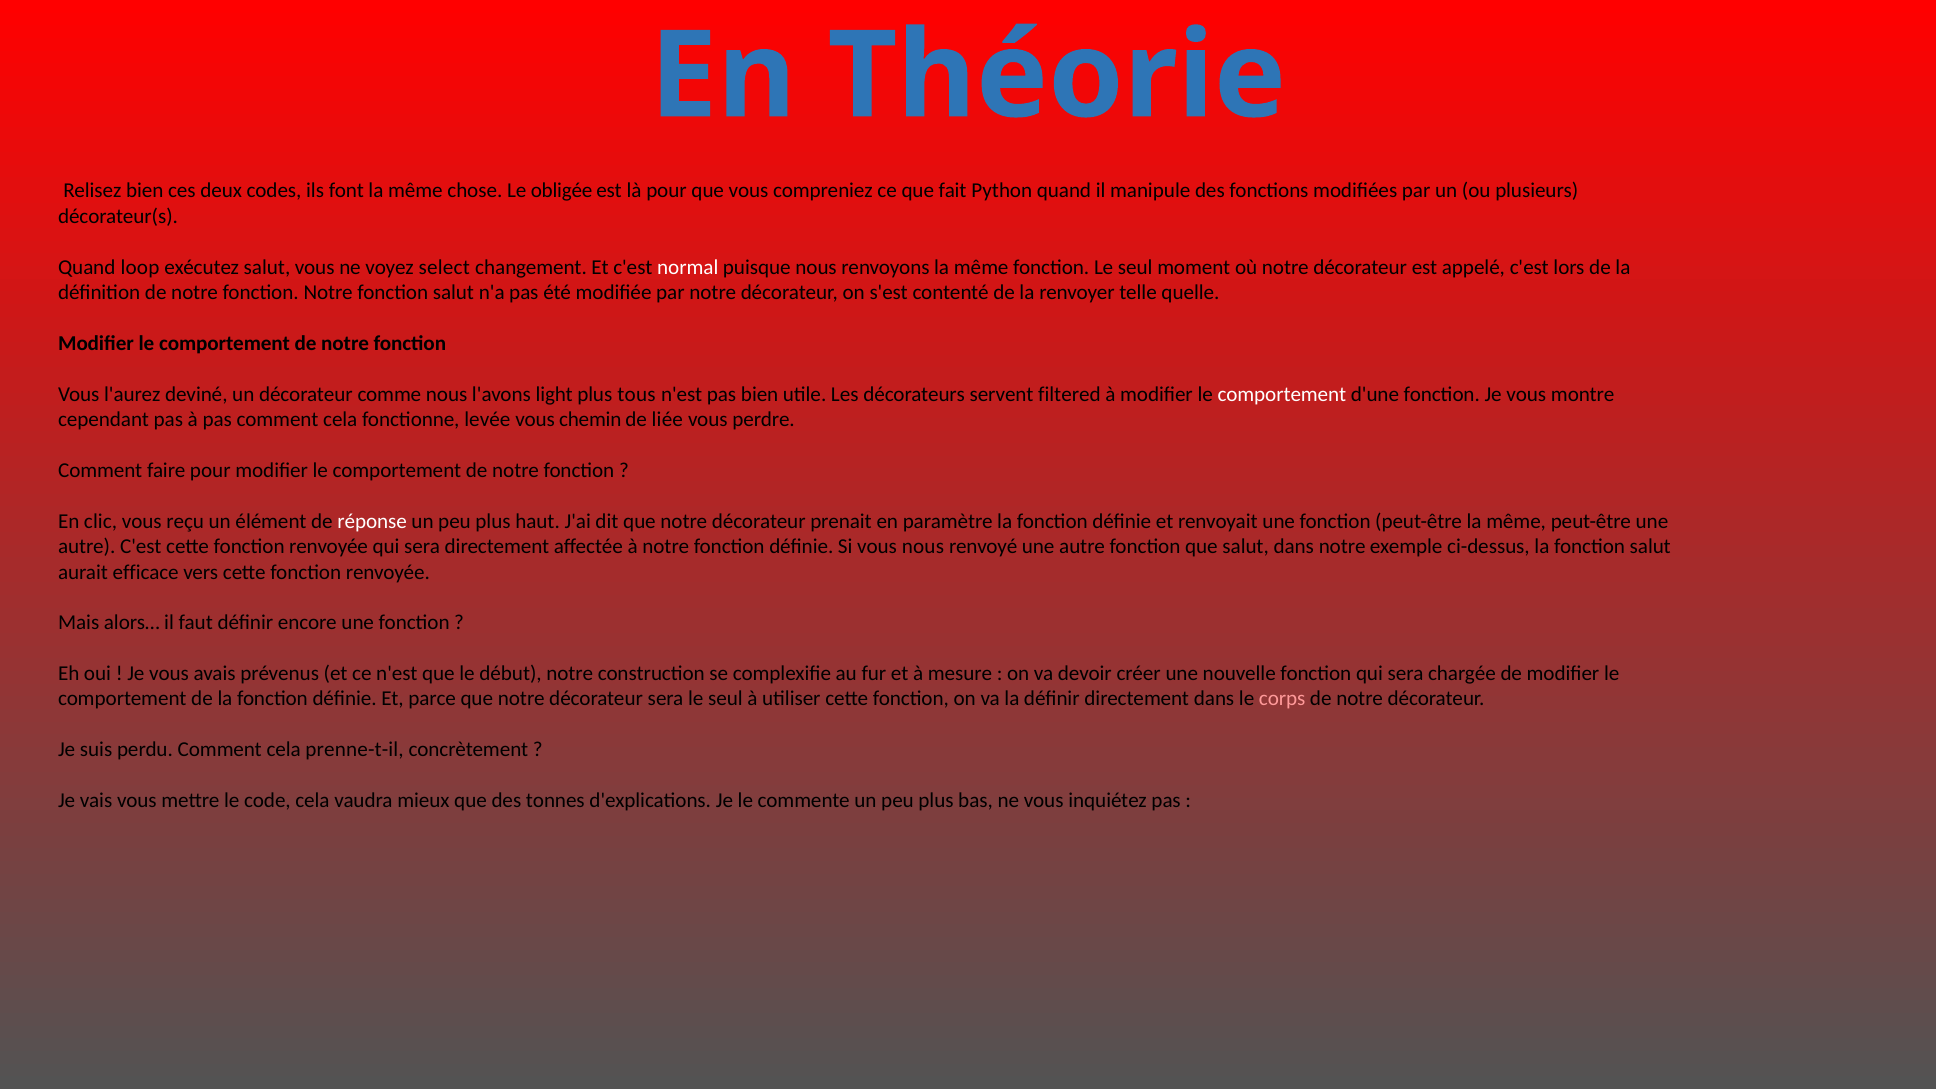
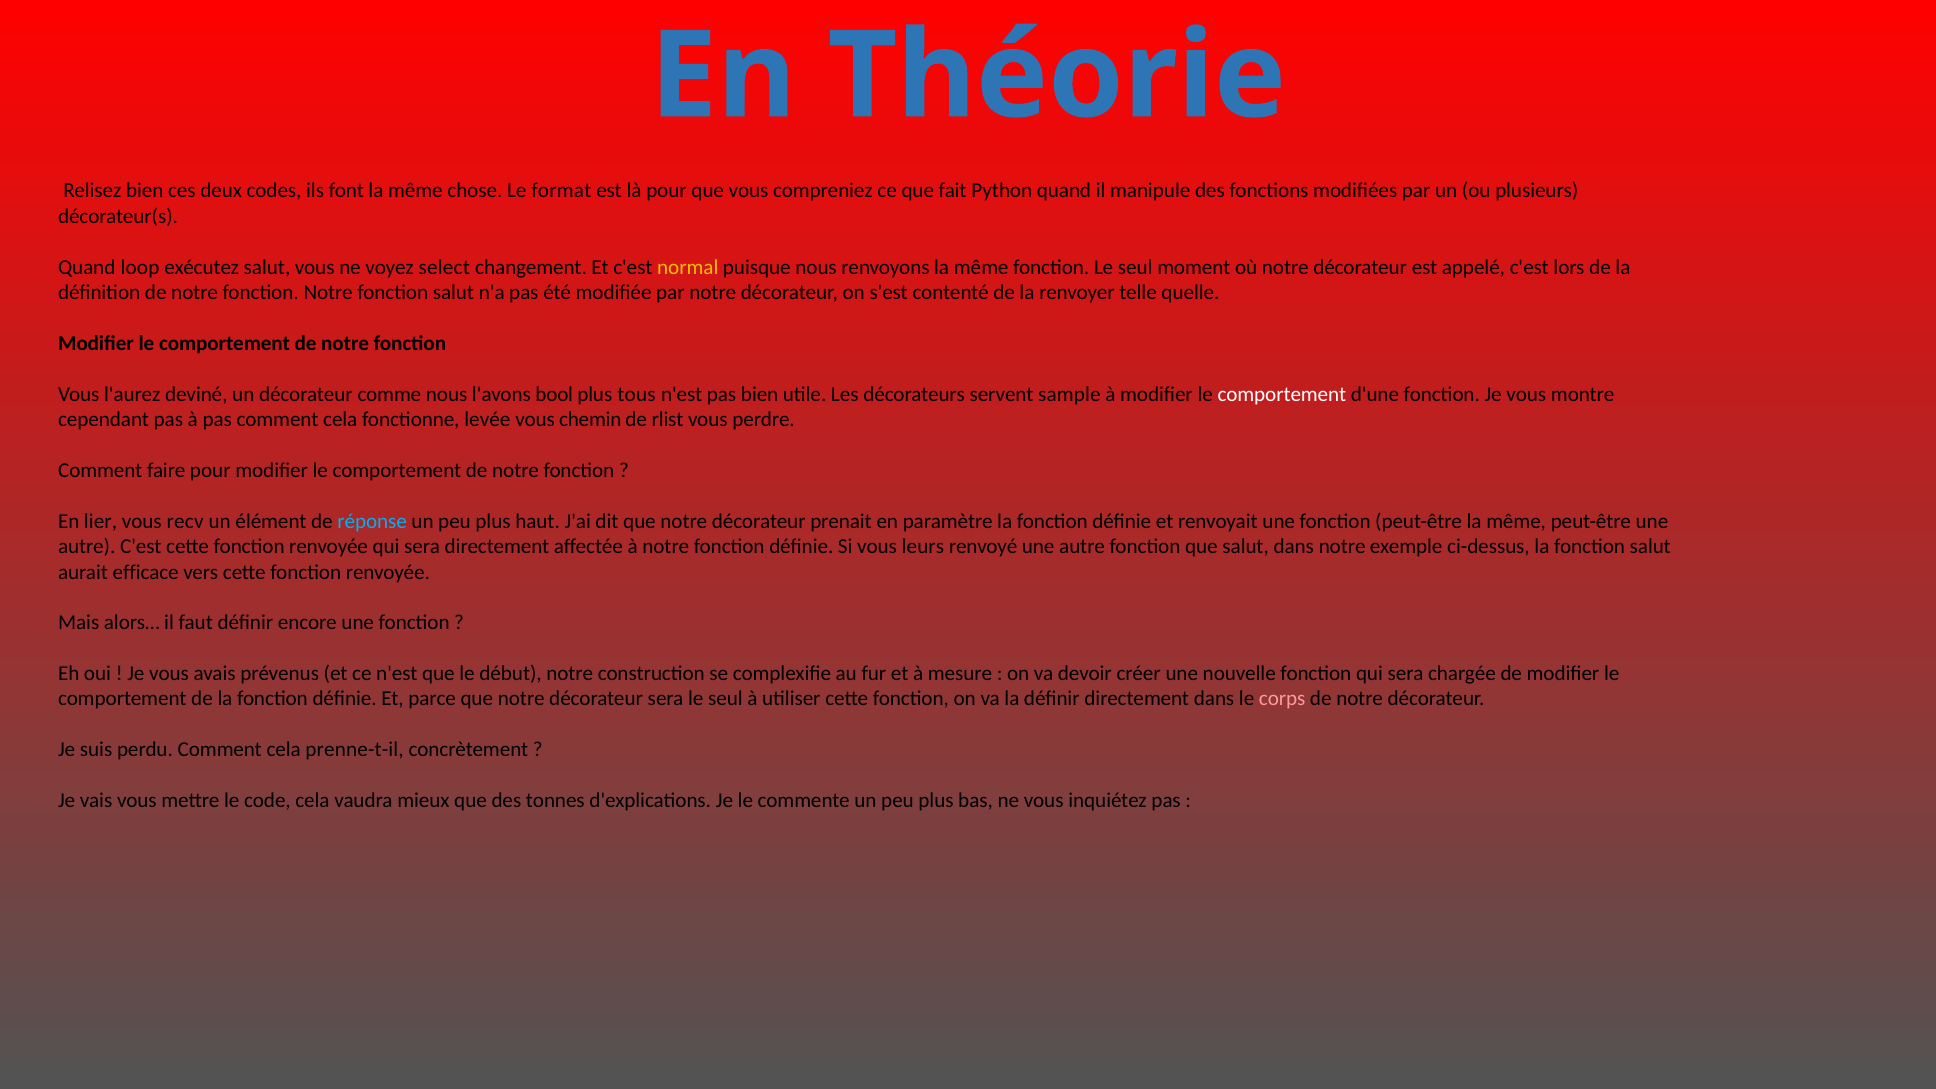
obligée: obligée -> format (561, 191)
normal colour: white -> yellow (688, 267)
light: light -> bool (554, 394)
filtered: filtered -> sample (1069, 394)
liée: liée -> rlist (667, 420)
clic: clic -> lier (101, 521)
reçu: reçu -> recv (185, 521)
réponse colour: white -> light blue (372, 521)
vous nous: nous -> leurs (923, 547)
